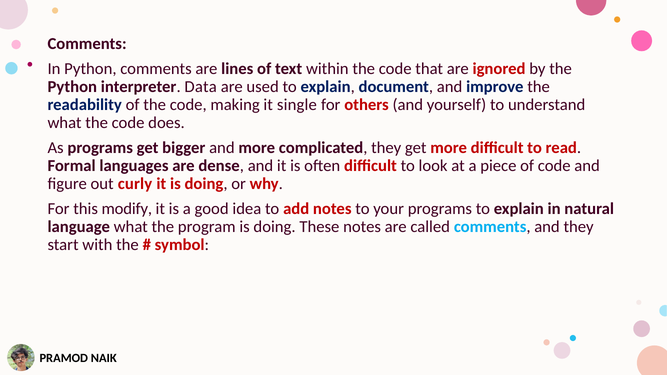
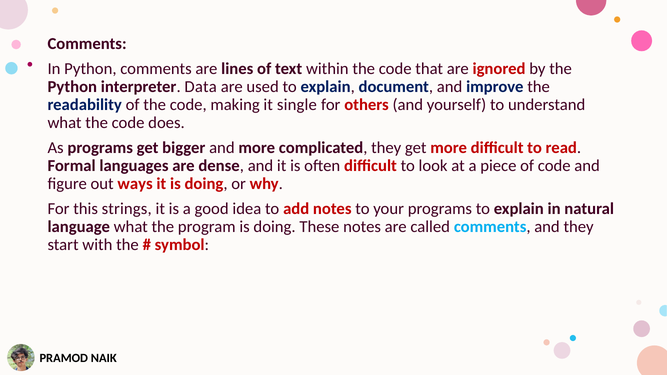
curly: curly -> ways (135, 184)
modify: modify -> strings (127, 209)
